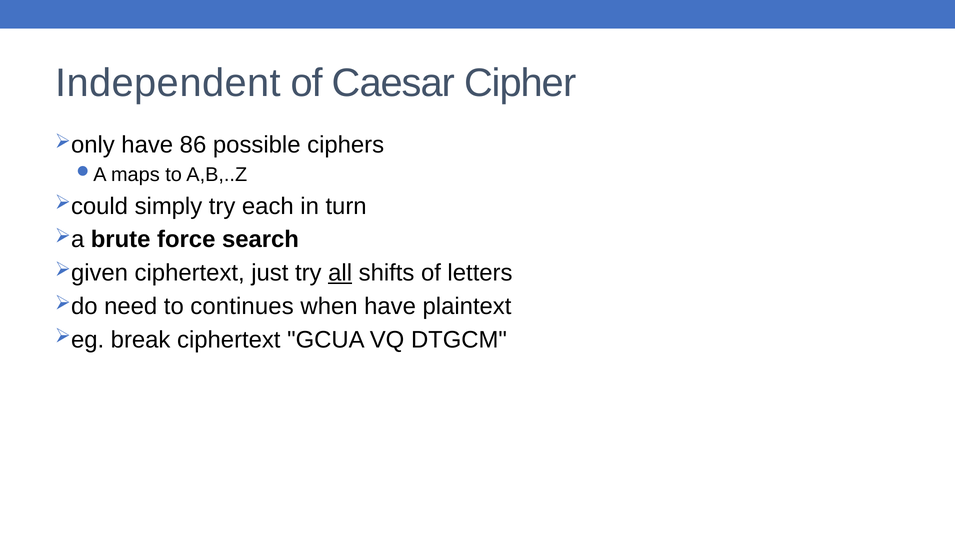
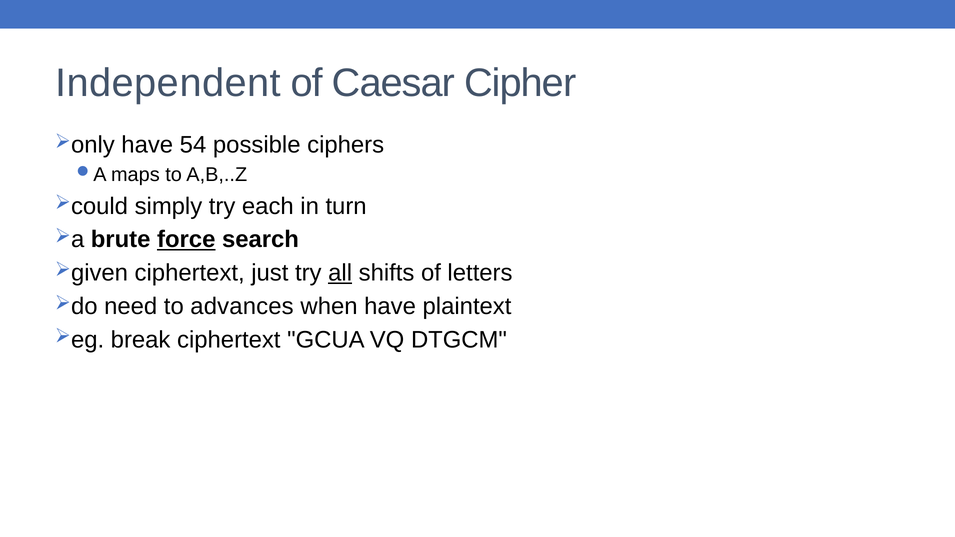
86: 86 -> 54 (193, 145)
force underline: none -> present (186, 240)
continues: continues -> advances (242, 306)
